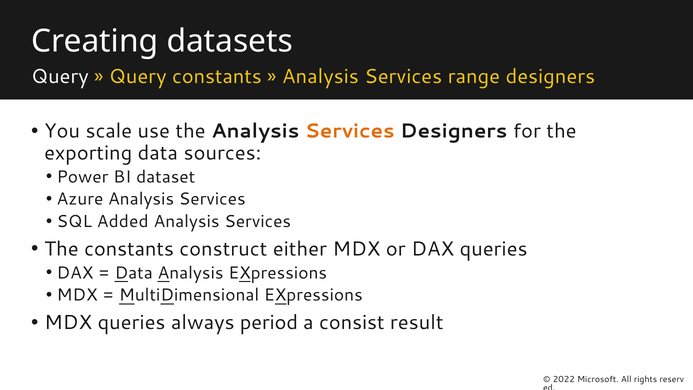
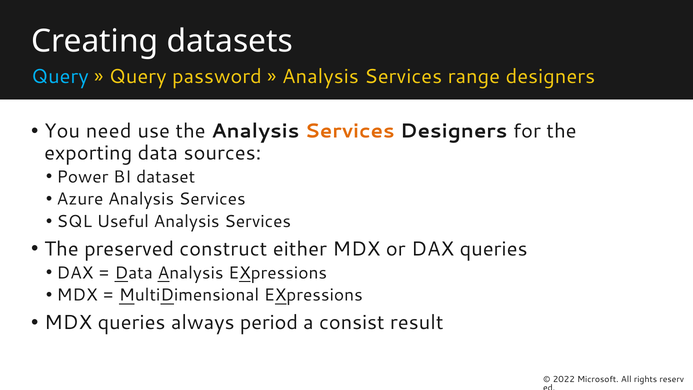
Query colour: white -> light blue (60, 77)
Query constants: constants -> password (217, 77)
scale: scale -> need (109, 131)
Added: Added -> Useful (123, 221)
The constants: constants -> preserved (129, 249)
